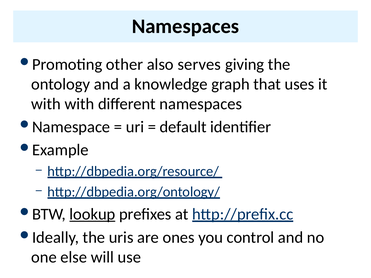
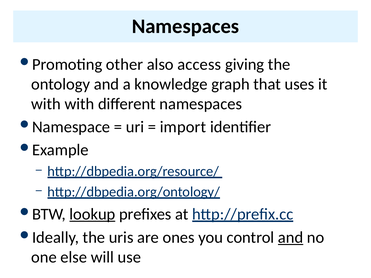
serves: serves -> access (199, 64)
default: default -> import (183, 127)
and underline: none -> present (291, 238)
